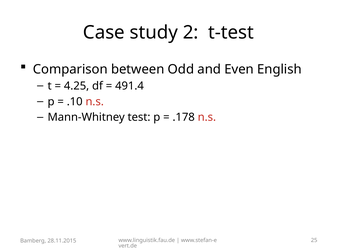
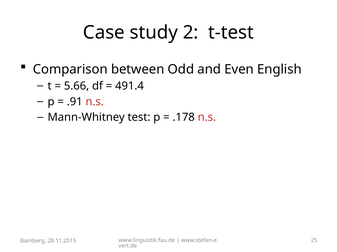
4.25: 4.25 -> 5.66 (77, 86)
.10: .10 -> .91 (75, 102)
